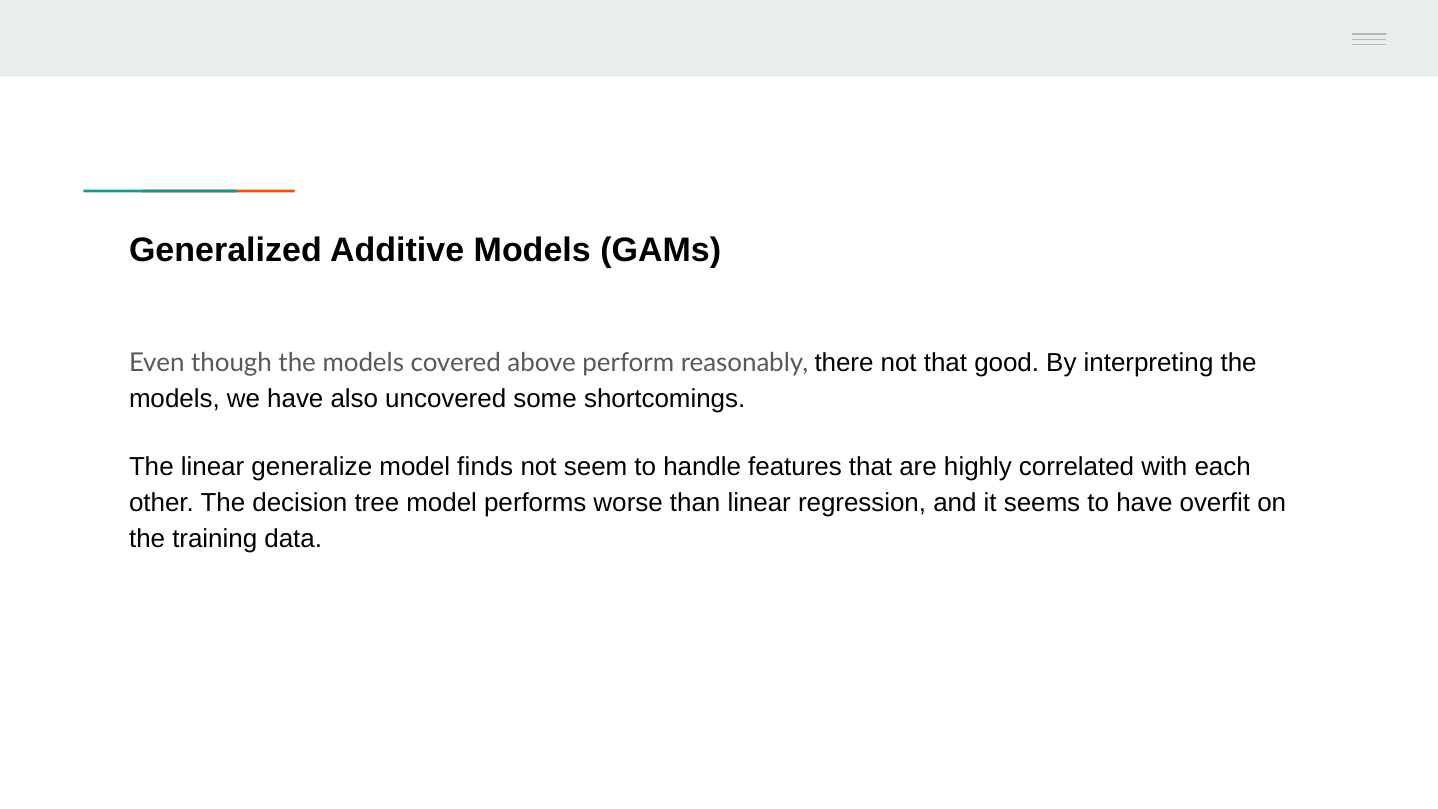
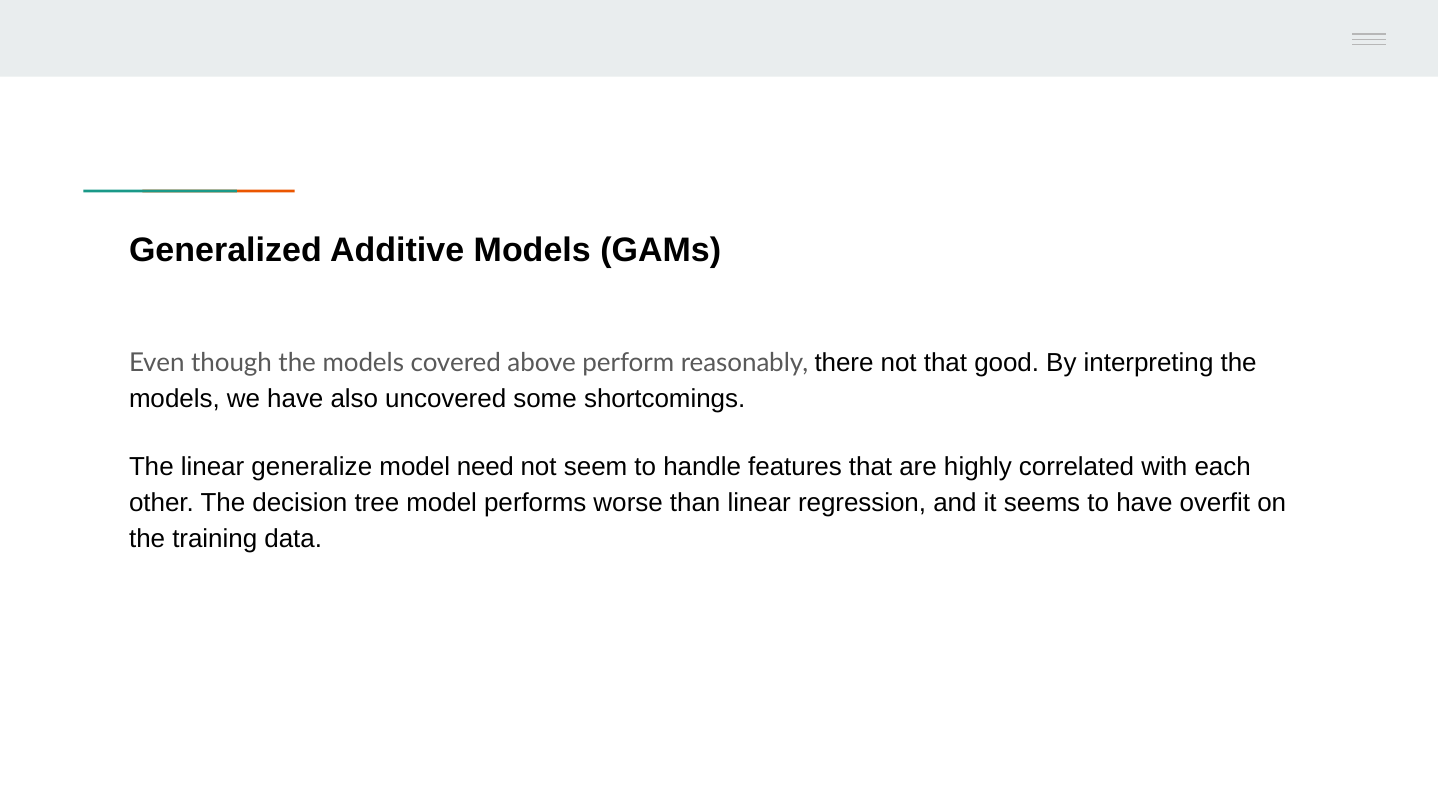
finds: finds -> need (485, 467)
